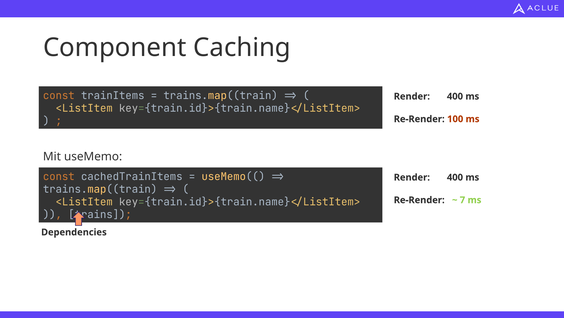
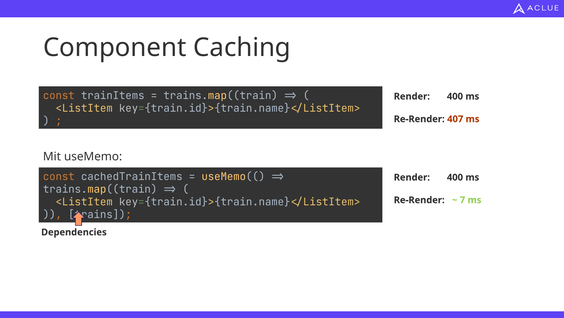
100: 100 -> 407 (455, 119)
